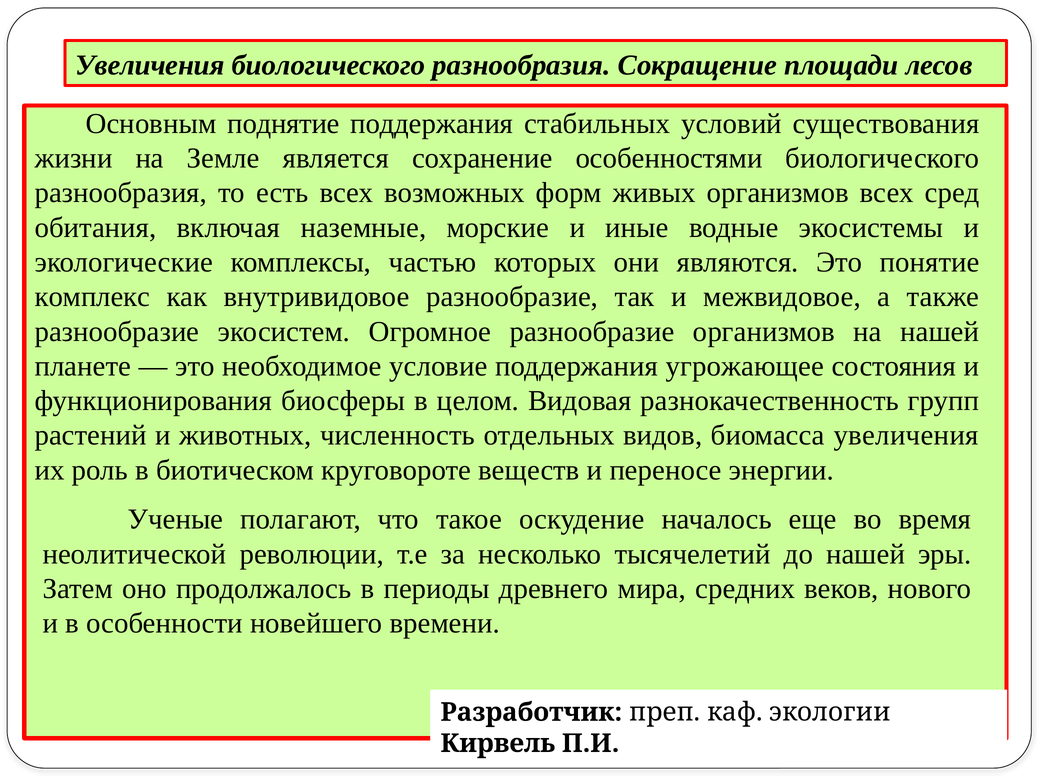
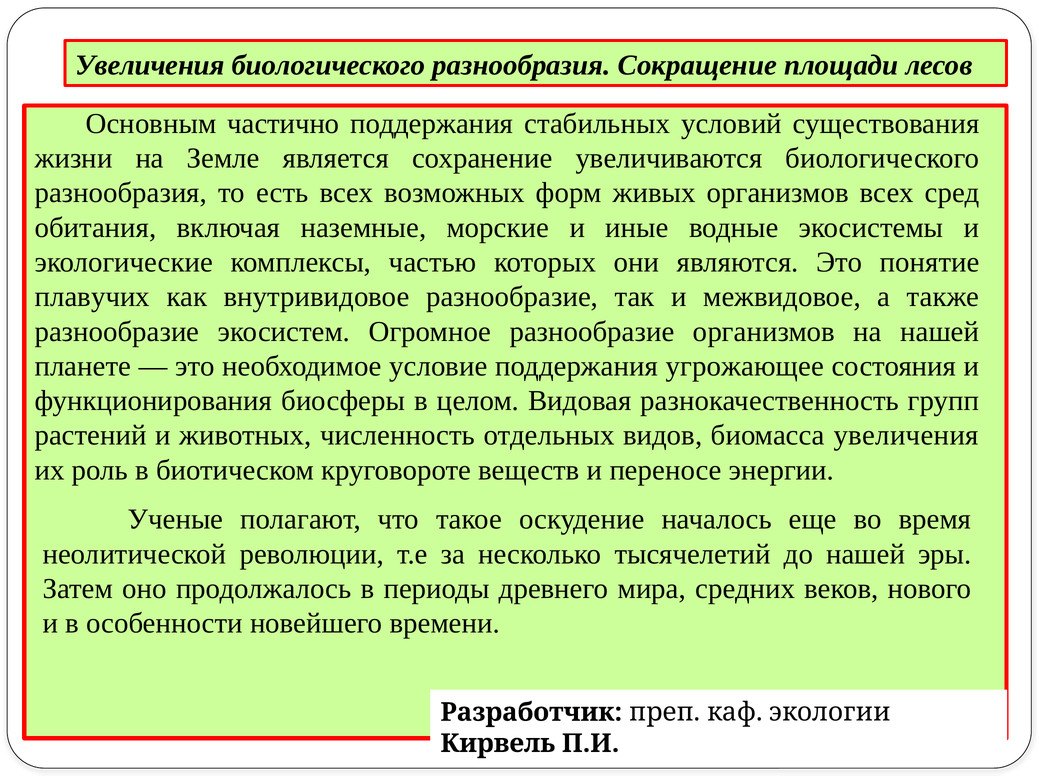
поднятие: поднятие -> частично (283, 124)
особенностями: особенностями -> увеличиваются (669, 158)
комплекс: комплекс -> плавучих (92, 297)
